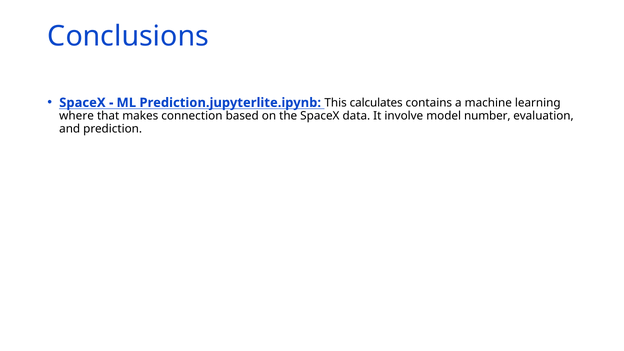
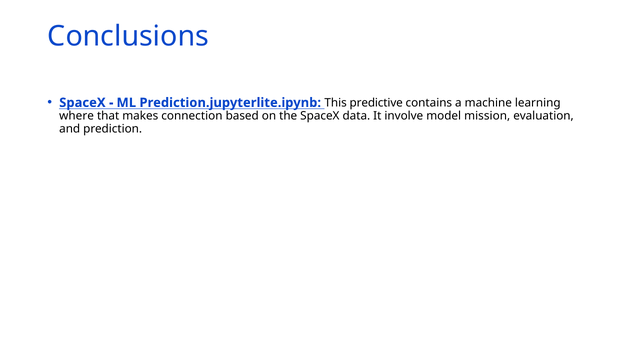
calculates: calculates -> predictive (376, 103)
number: number -> mission (487, 116)
